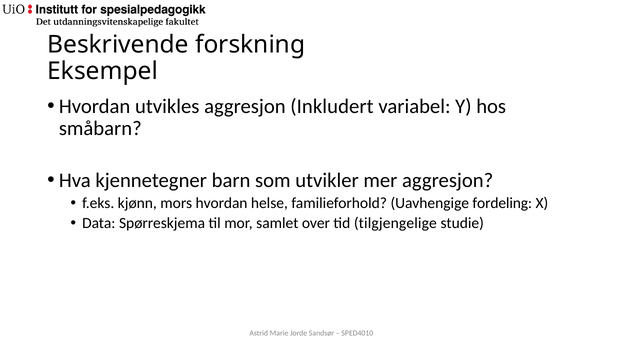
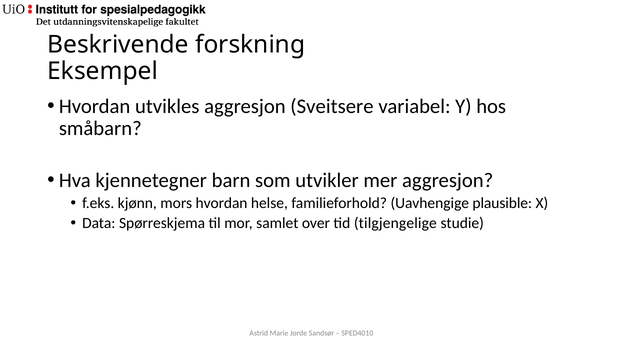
Inkludert: Inkludert -> Sveitsere (332, 106)
fordeling: fordeling -> plausible (502, 203)
